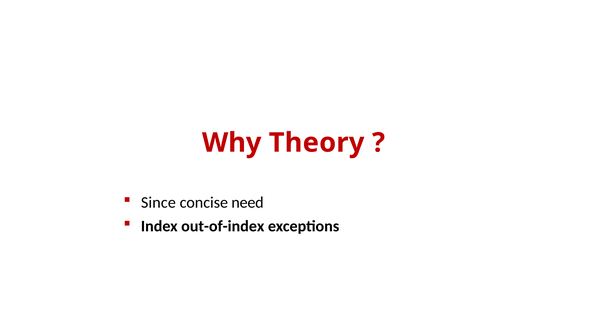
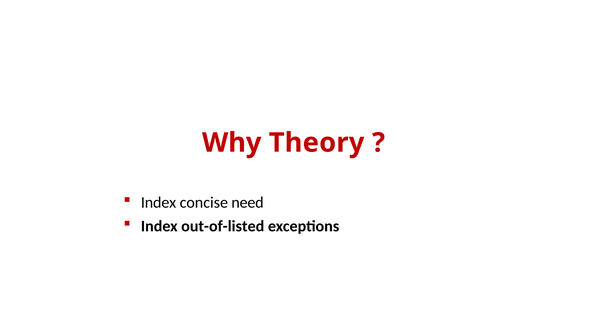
Since: Since -> Index (159, 202)
out-of-index: out-of-index -> out-of-listed (223, 226)
